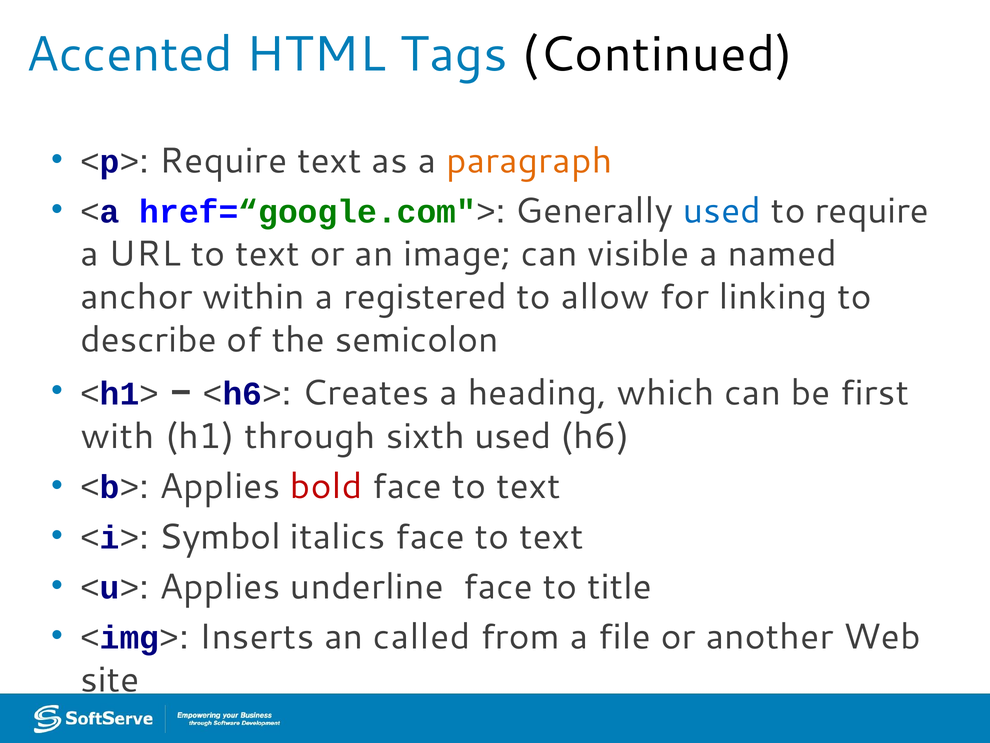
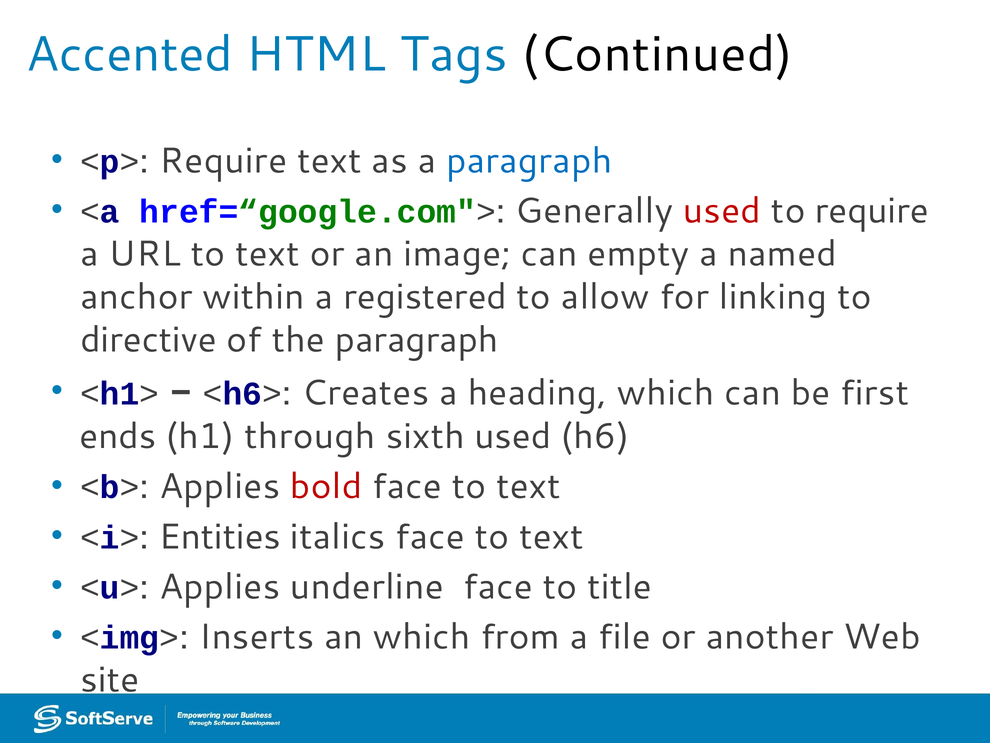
paragraph colour: orange -> blue (529, 161)
used colour: blue -> red (722, 211)
visible: visible -> empty (638, 254)
describe: describe -> directive (148, 340)
the semicolon: semicolon -> paragraph (417, 340)
with: with -> ends (118, 436)
Symbol: Symbol -> Entities (220, 536)
an called: called -> which (422, 636)
